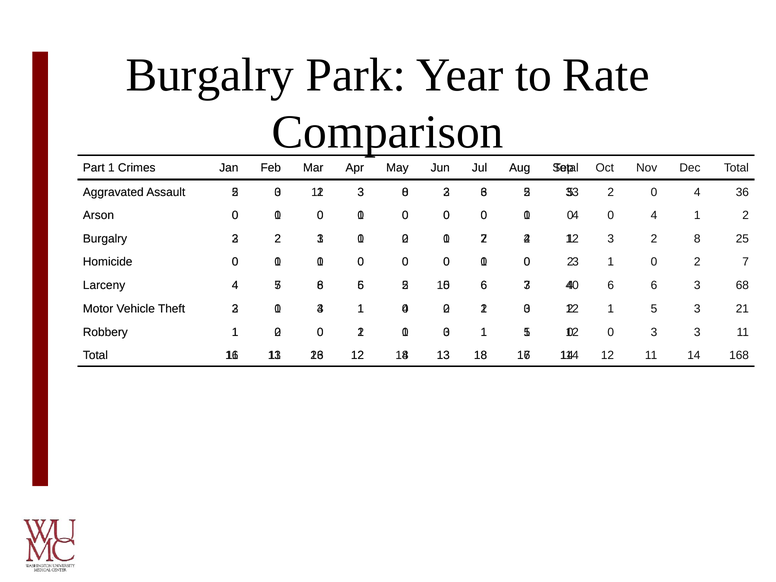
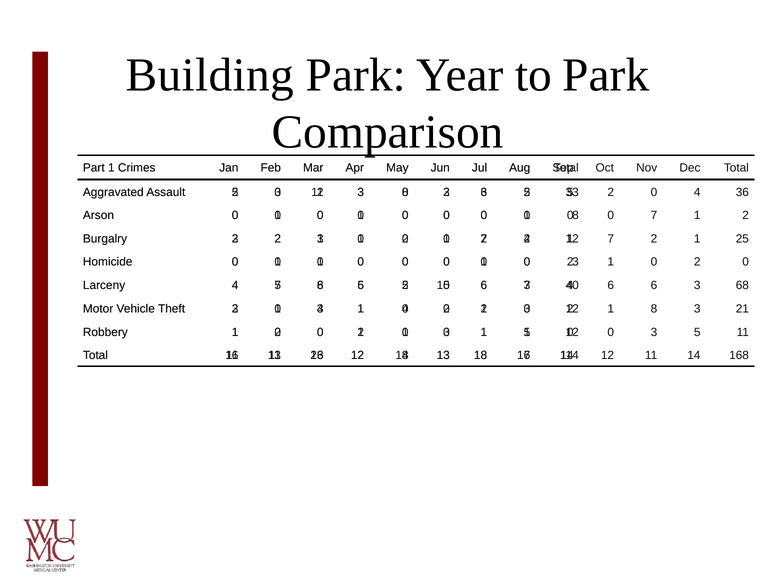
Burgalry: Burgalry -> Building (210, 75)
to Rate: Rate -> Park (606, 75)
4: 4 -> 8 (575, 215)
0 0 4: 4 -> 7 (654, 215)
3: 3 -> 7 (611, 239)
8: 8 -> 1 (697, 239)
7: 7 -> 0 (746, 262)
5: 5 -> 8 (654, 309)
0 3 3: 3 -> 5 (697, 332)
